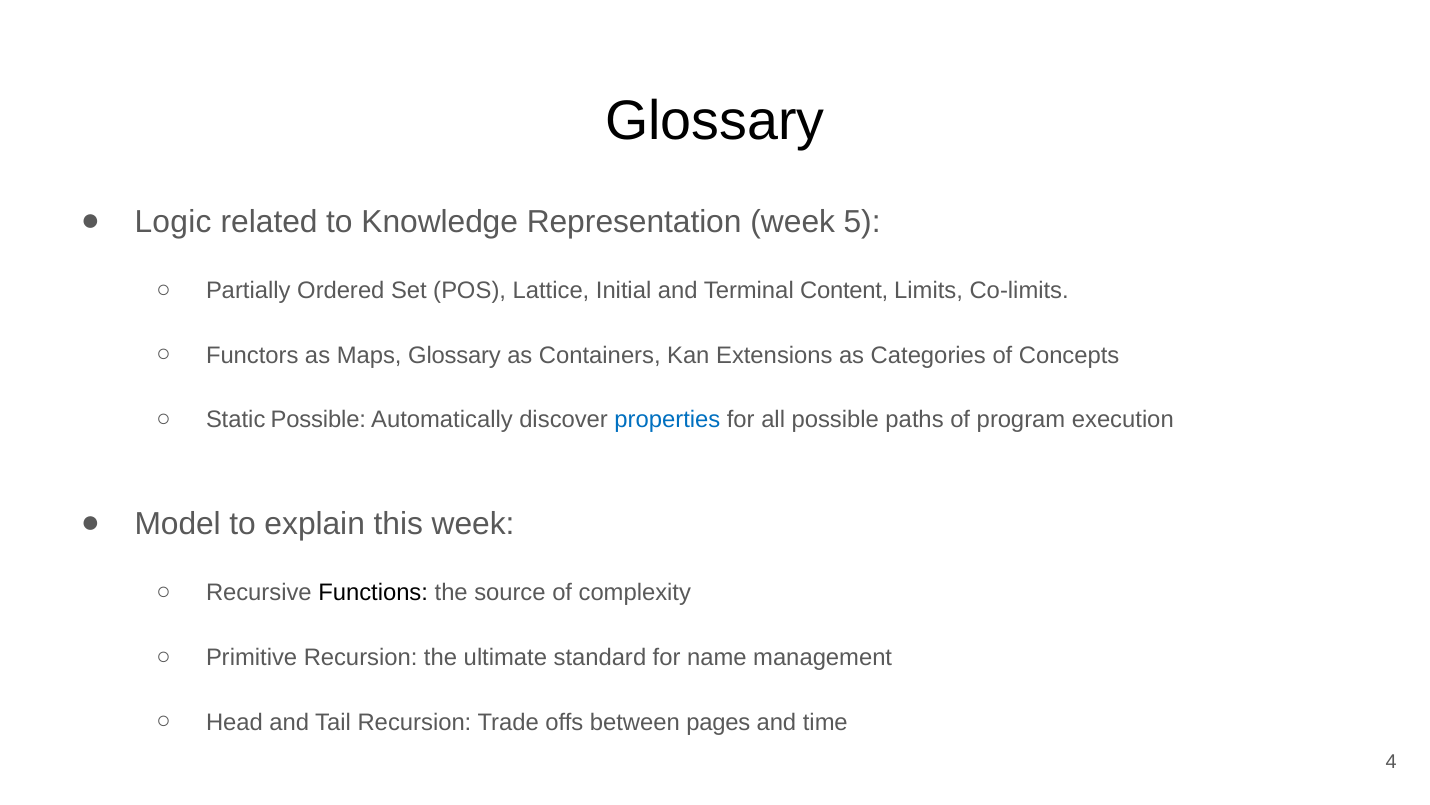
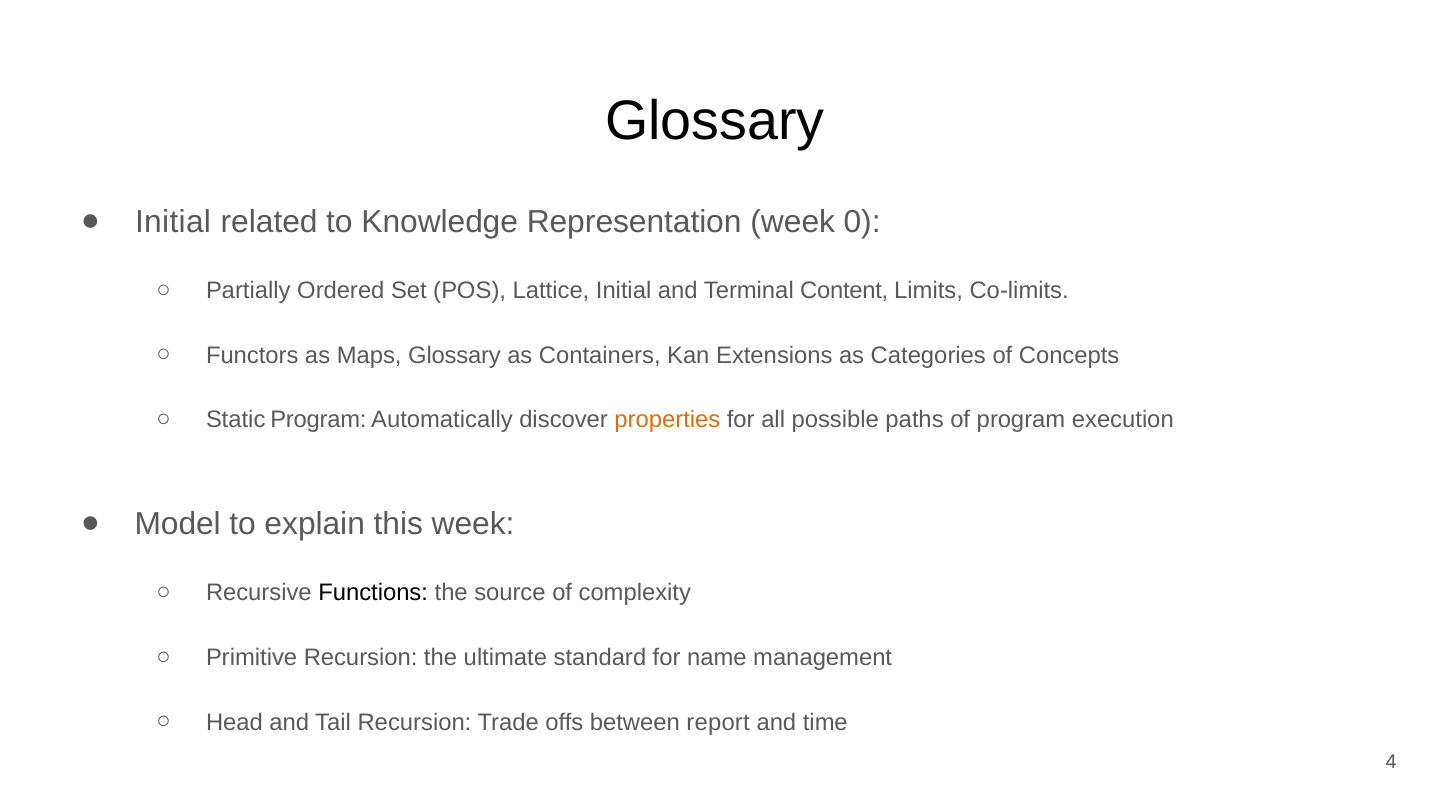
Logic: Logic -> Initial (173, 221)
5: 5 -> 0 (862, 221)
Static Possible: Possible -> Program (318, 420)
properties colour: blue -> orange (667, 420)
pages: pages -> report (718, 722)
